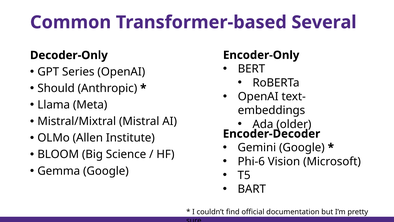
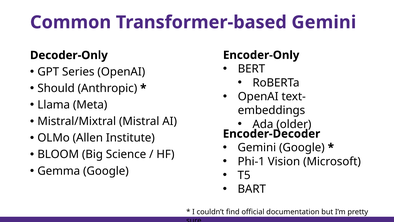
Transformer-based Several: Several -> Gemini (324, 22)
Phi-6: Phi-6 -> Phi-1 (251, 161)
